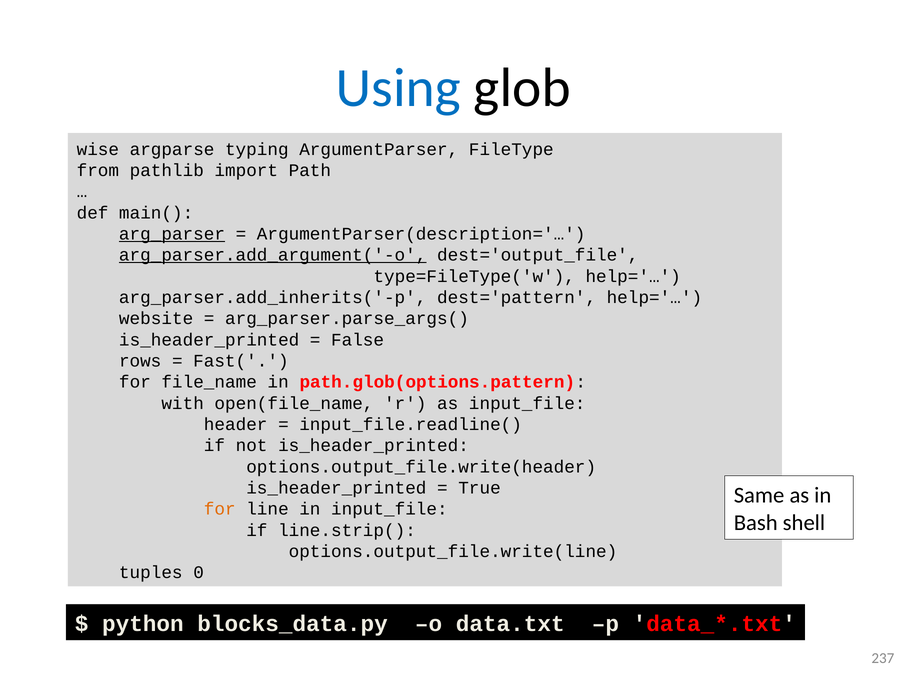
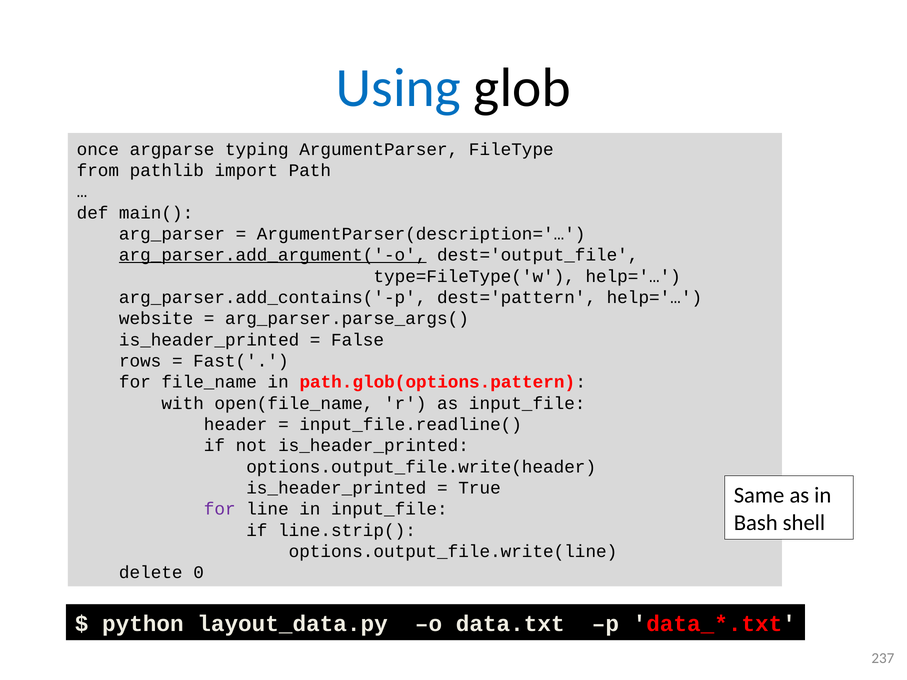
wise: wise -> once (98, 149)
arg_parser underline: present -> none (172, 234)
arg_parser.add_inherits('-p: arg_parser.add_inherits('-p -> arg_parser.add_contains('-p (273, 297)
for colour: orange -> purple (220, 509)
tuples: tuples -> delete (151, 573)
blocks_data.py: blocks_data.py -> layout_data.py (293, 624)
